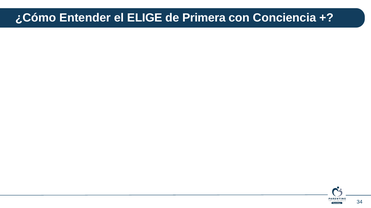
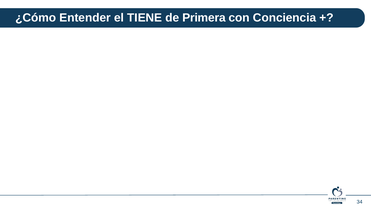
ELIGE: ELIGE -> TIENE (145, 18)
